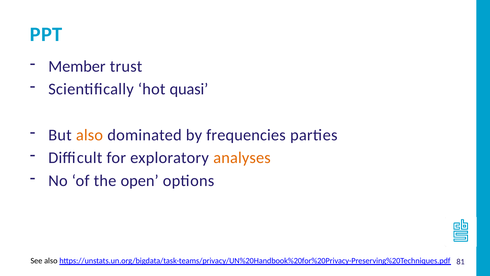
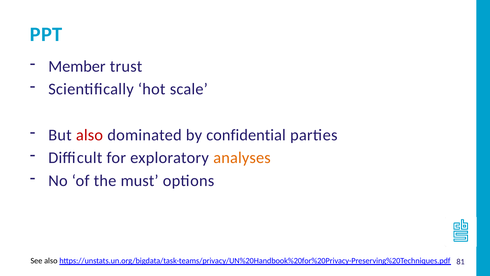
quasi: quasi -> scale (189, 89)
also colour: orange -> red (89, 135)
frequencies: frequencies -> confidential (246, 135)
open: open -> must (140, 181)
